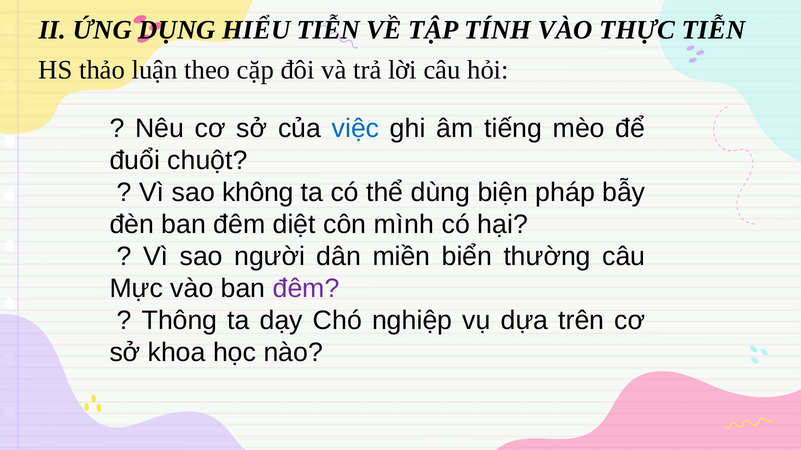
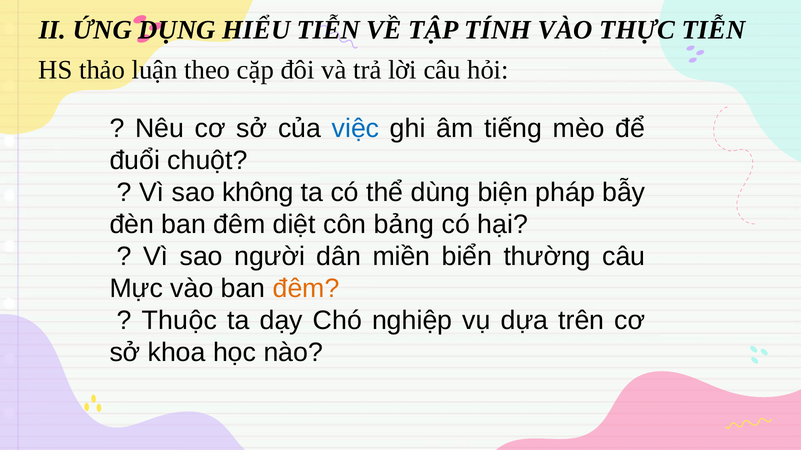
mình: mình -> bảng (404, 225)
đêm colour: purple -> orange (306, 289)
Thông: Thông -> Thuộc (179, 321)
